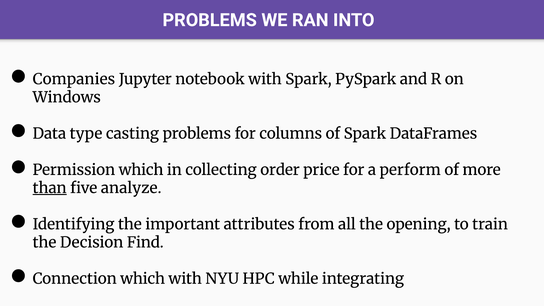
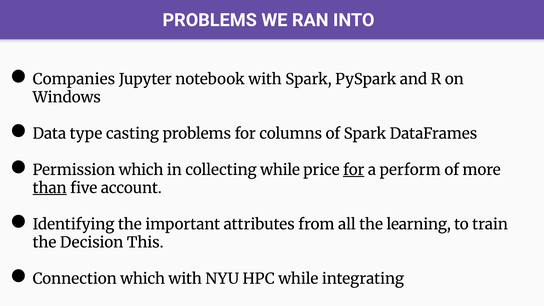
collecting order: order -> while (280, 170)
for underline: none -> present (354, 170)
analyze: analyze -> account (131, 188)
opening: opening -> learning (419, 224)
Find: Find -> This (145, 243)
